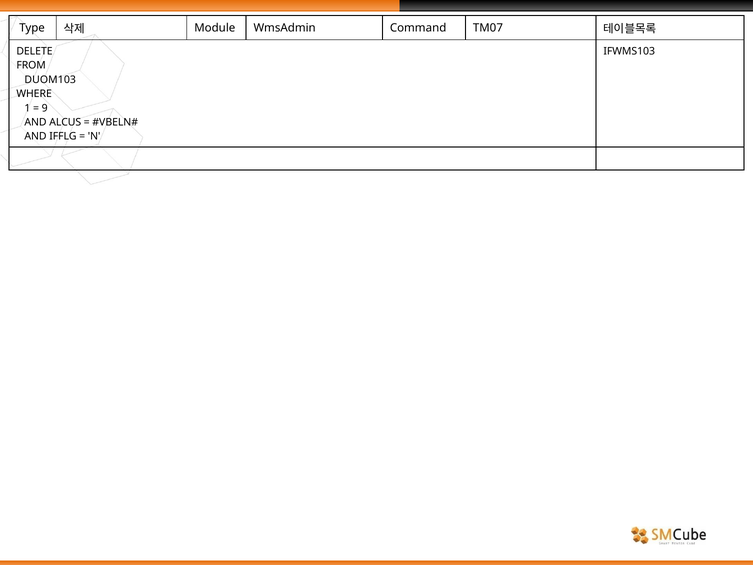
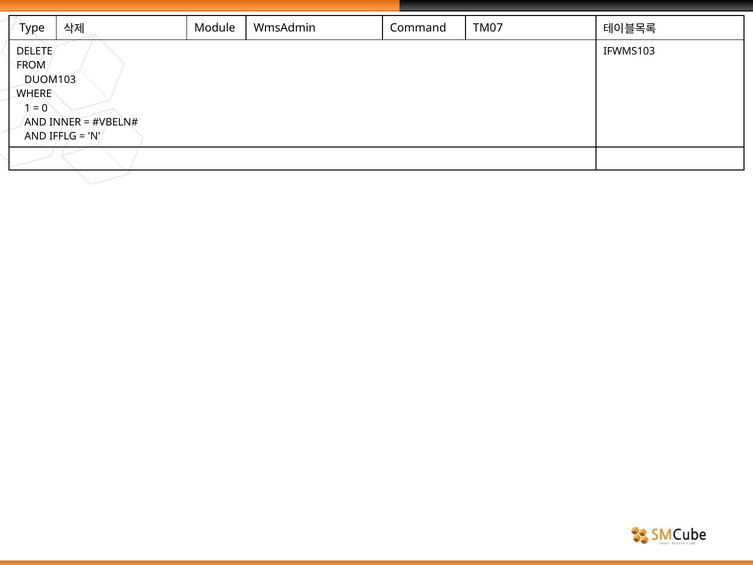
9: 9 -> 0 (45, 108)
ALCUS: ALCUS -> INNER (65, 122)
